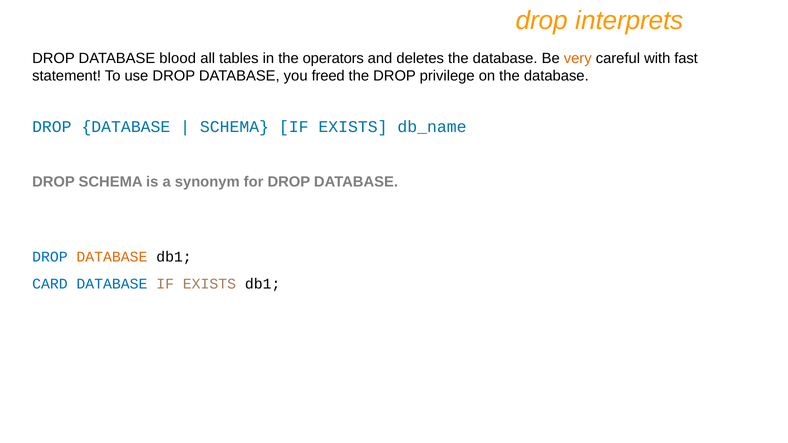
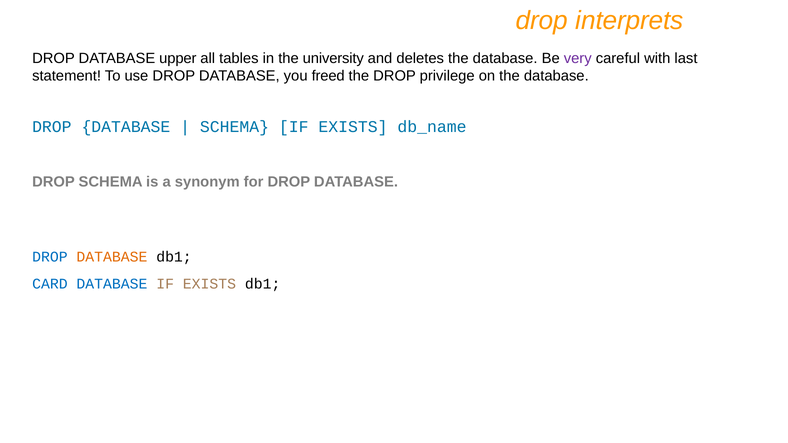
blood: blood -> upper (178, 58)
operators: operators -> university (333, 58)
very colour: orange -> purple (578, 58)
fast: fast -> last (686, 58)
